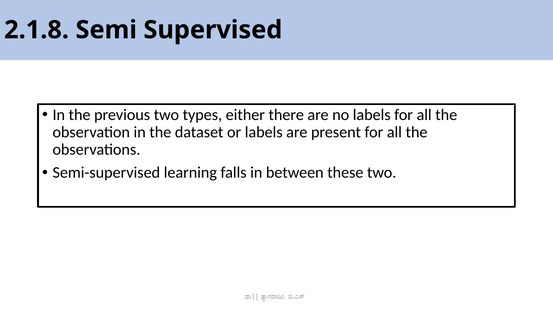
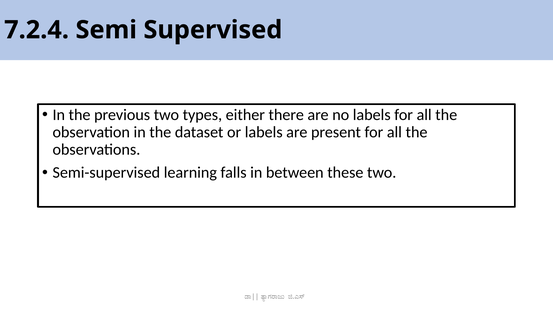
2.1.8: 2.1.8 -> 7.2.4 (37, 30)
